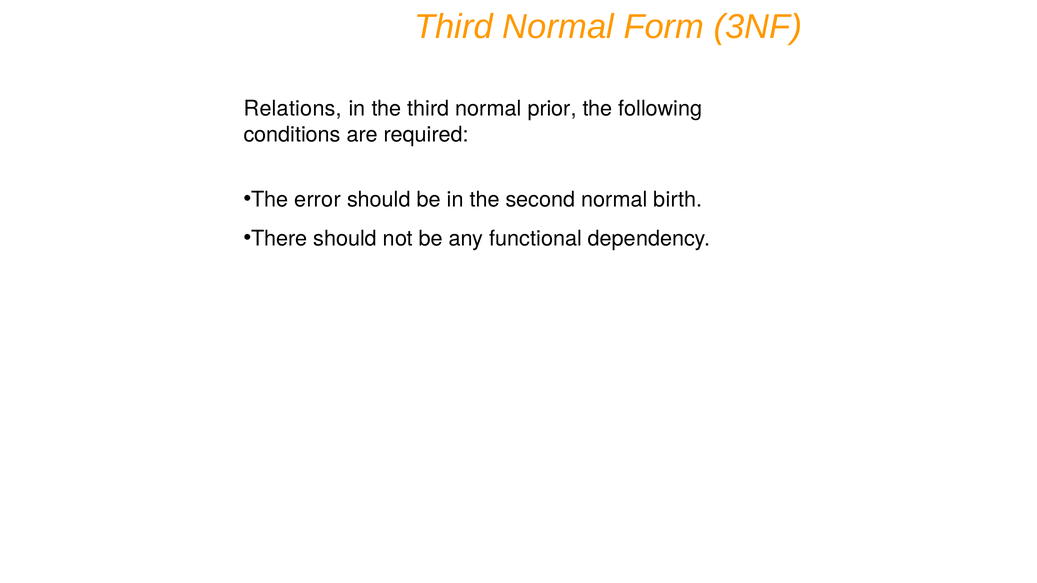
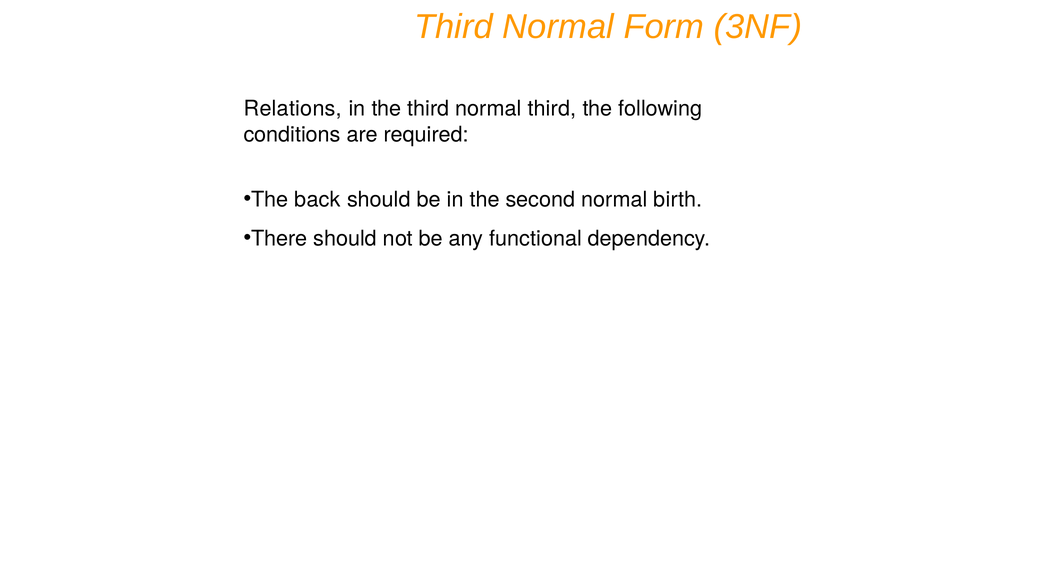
normal prior: prior -> third (552, 109)
error: error -> back (318, 200)
